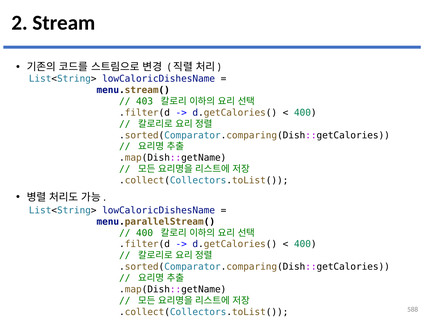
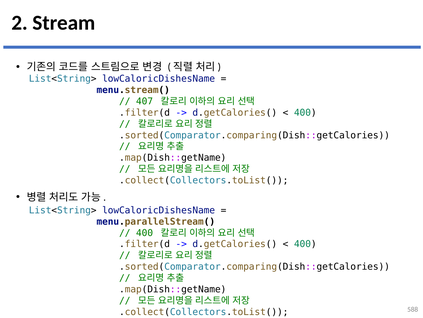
403: 403 -> 407 (145, 101)
